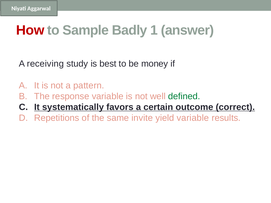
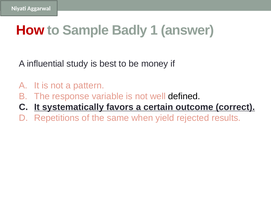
receiving: receiving -> influential (45, 64)
defined colour: green -> black (184, 96)
invite: invite -> when (142, 118)
yield variable: variable -> rejected (193, 118)
